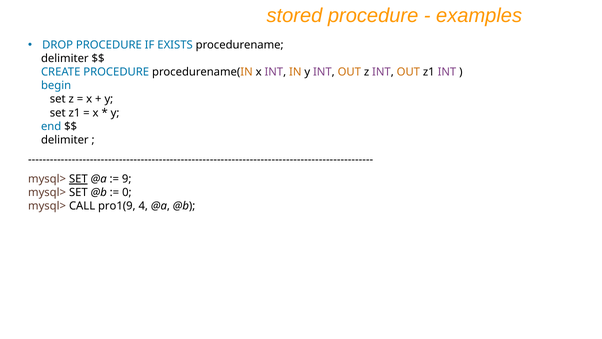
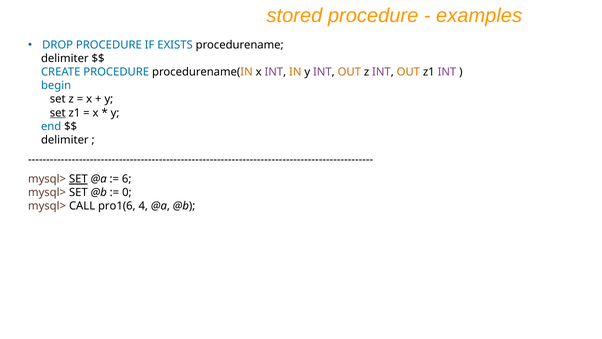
set underline: none -> present (58, 113)
9: 9 -> 6 (127, 179)
pro1(9: pro1(9 -> pro1(6 (117, 206)
